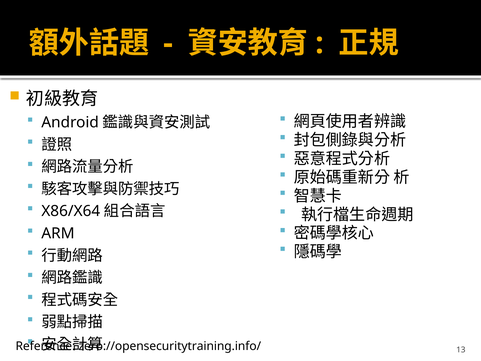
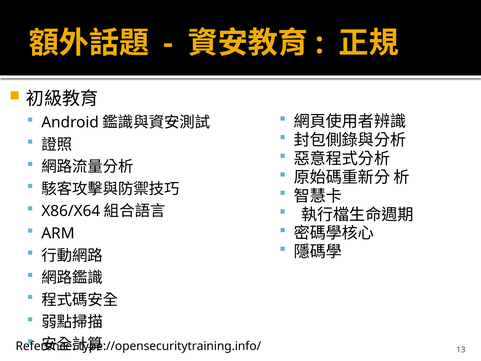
zero://opensecuritytraining.info/: zero://opensecuritytraining.info/ -> type://opensecuritytraining.info/ (170, 346)
